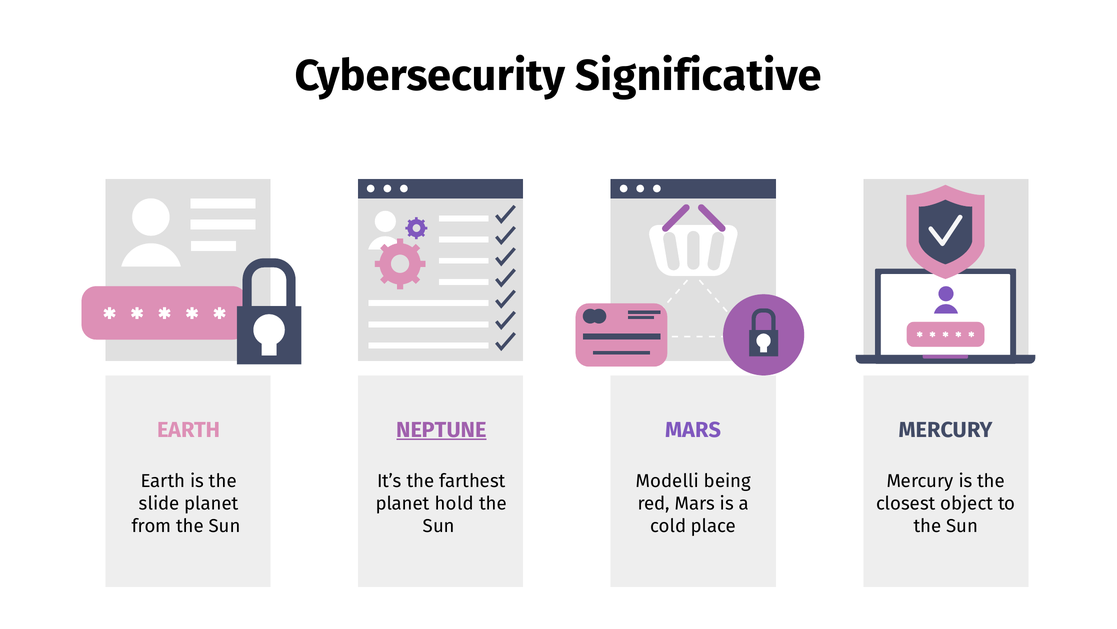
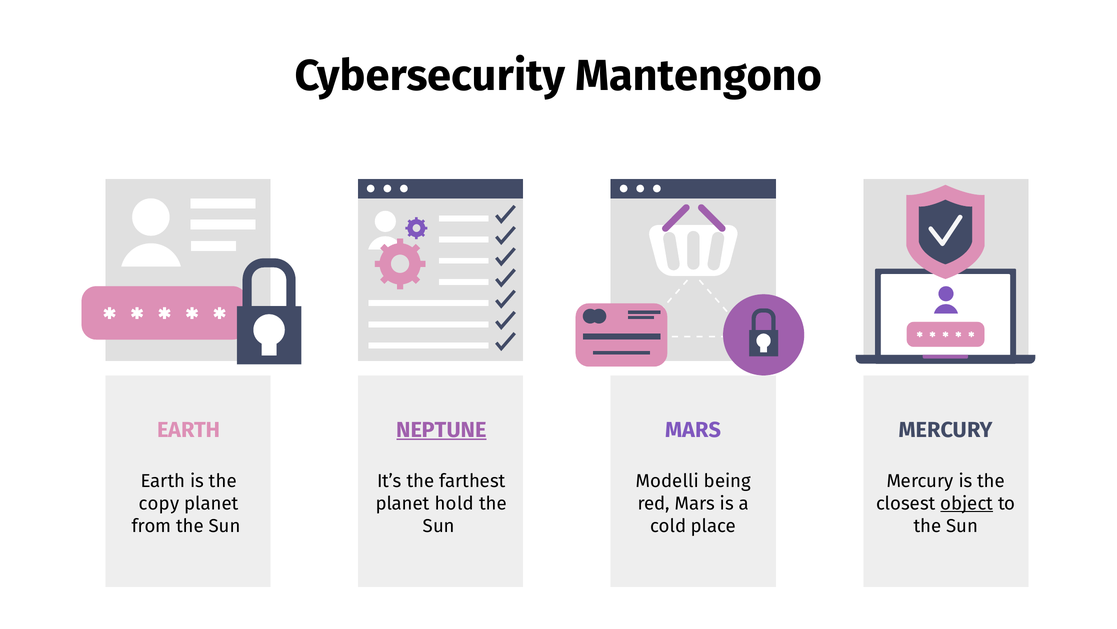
Significative: Significative -> Mantengono (699, 76)
slide: slide -> copy (159, 503)
object underline: none -> present (967, 503)
